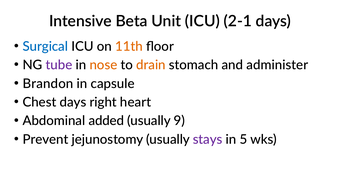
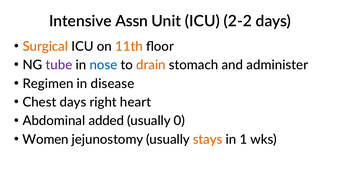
Beta: Beta -> Assn (132, 21)
2-1: 2-1 -> 2-2 (238, 21)
Surgical colour: blue -> orange (45, 46)
nose colour: orange -> blue (103, 65)
Brandon: Brandon -> Regimen (48, 84)
capsule: capsule -> disease (113, 84)
9: 9 -> 0 (179, 121)
Prevent: Prevent -> Women (46, 139)
stays colour: purple -> orange (208, 139)
5: 5 -> 1 (243, 139)
